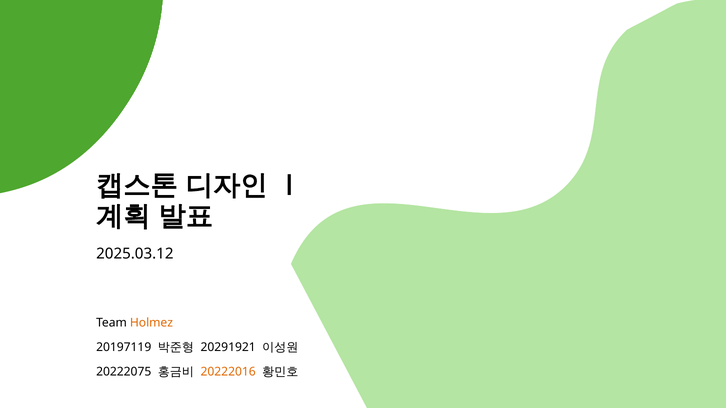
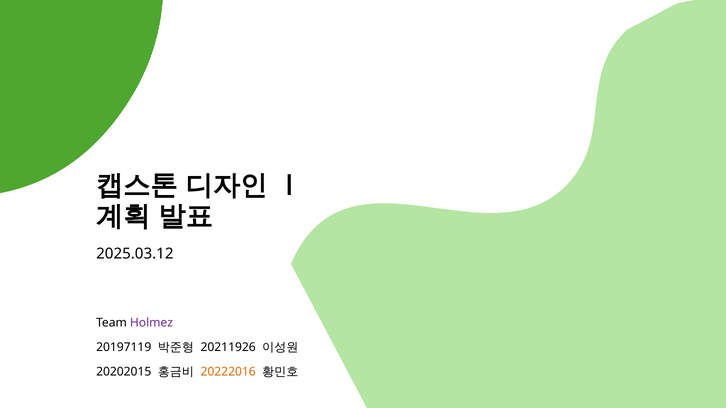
Holmez colour: orange -> purple (151, 323)
20291921: 20291921 -> 20211926 (228, 347)
20222075: 20222075 -> 20202015 (124, 372)
